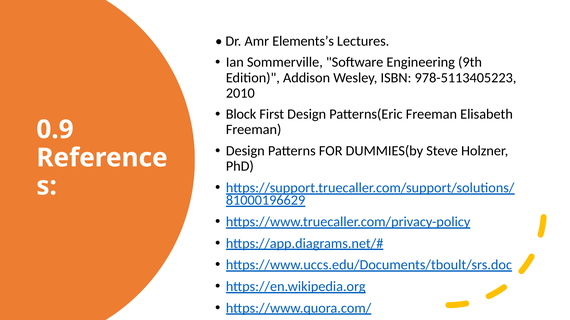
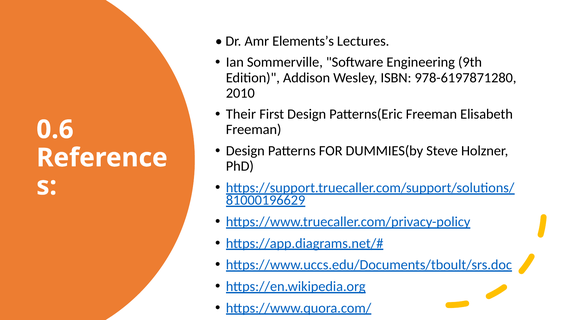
978-5113405223: 978-5113405223 -> 978-6197871280 (466, 78)
Block: Block -> Their (241, 115)
0.9: 0.9 -> 0.6 (55, 130)
